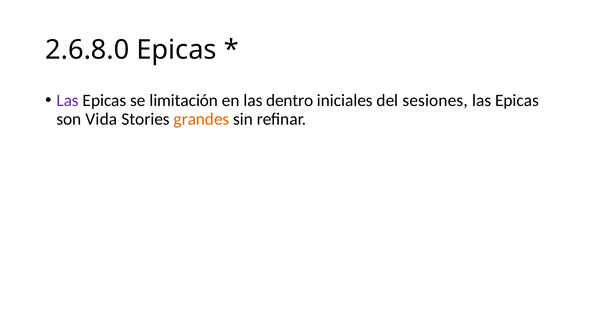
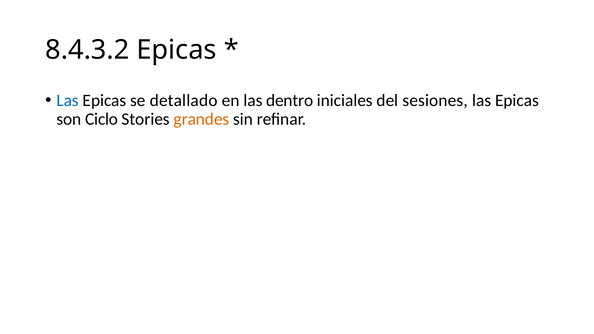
2.6.8.0: 2.6.8.0 -> 8.4.3.2 (87, 50)
Las colour: purple -> blue (68, 100)
limitación: limitación -> detallado (184, 100)
Vida: Vida -> Ciclo (102, 119)
